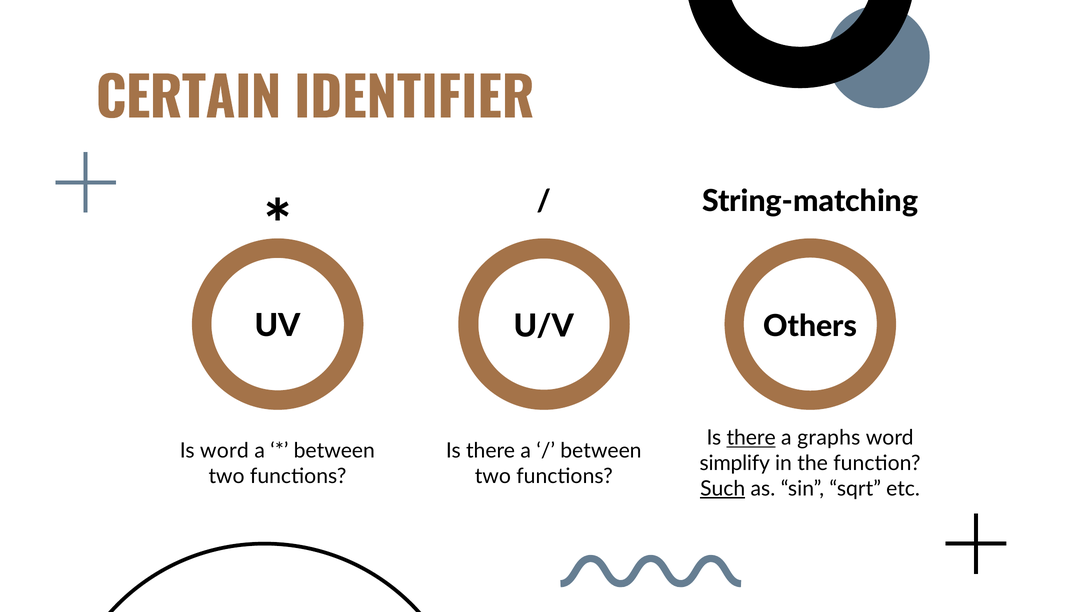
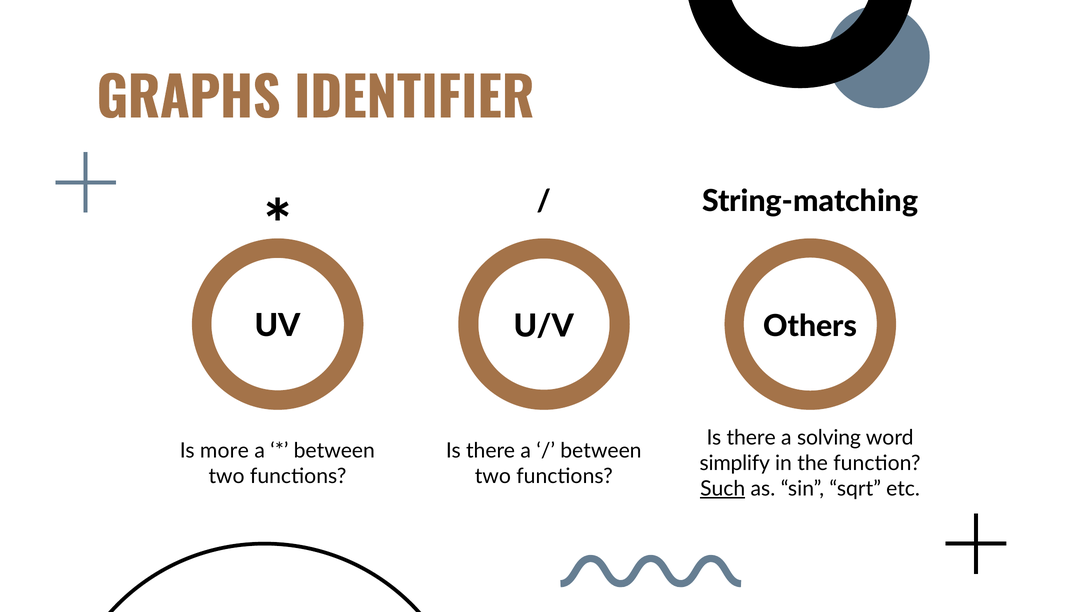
CERTAIN: CERTAIN -> GRAPHS (189, 100)
there underline: present -> none (751, 438)
graphs: graphs -> solving (829, 438)
Is word: word -> more (224, 451)
